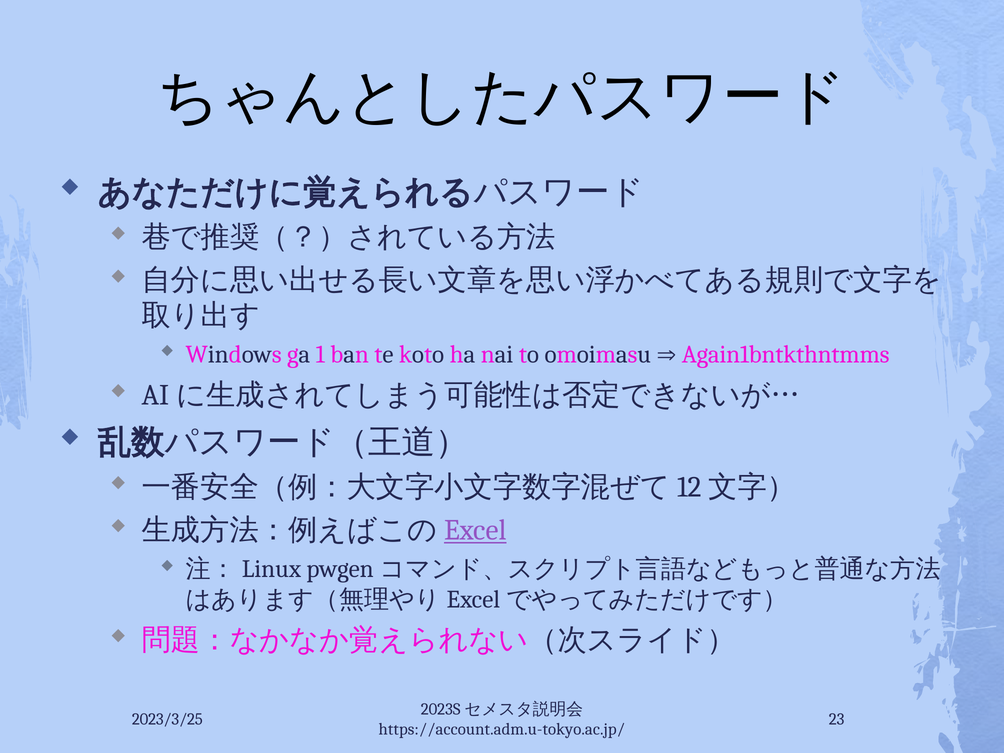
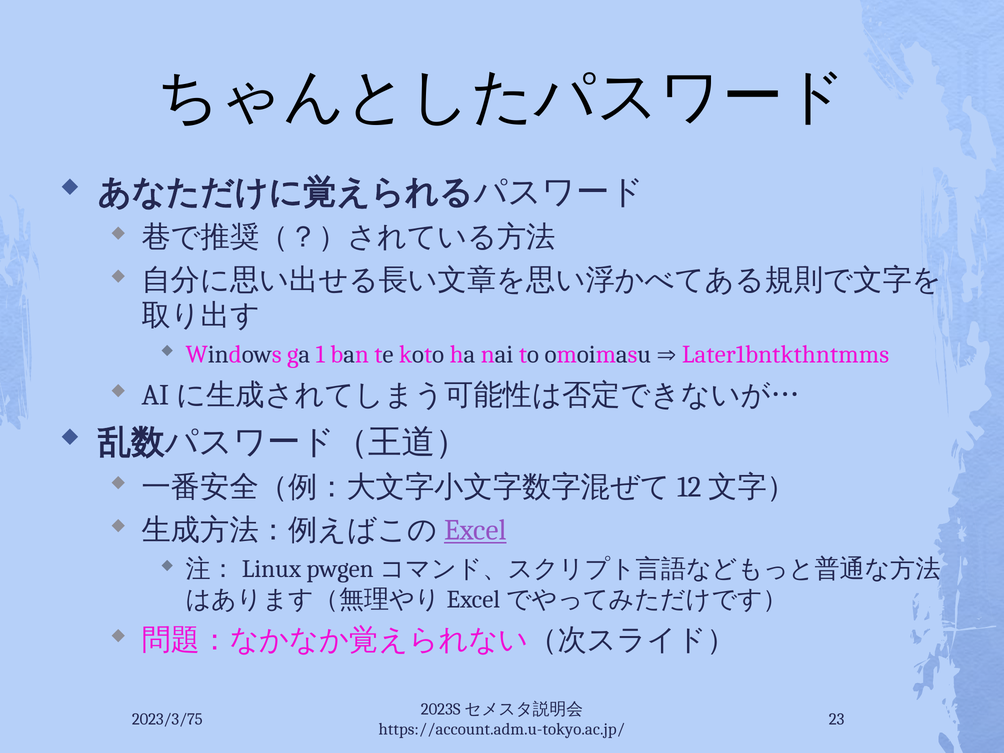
Again1bntkthntmms: Again1bntkthntmms -> Later1bntkthntmms (786, 354)
2023/3/25: 2023/3/25 -> 2023/3/75 (167, 719)
